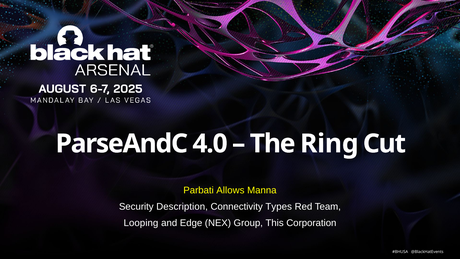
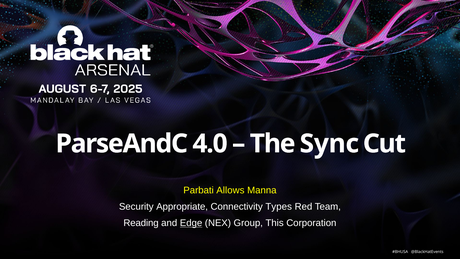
Ring: Ring -> Sync (329, 144)
Description: Description -> Appropriate (182, 207)
Looping: Looping -> Reading (141, 223)
Edge underline: none -> present (191, 223)
